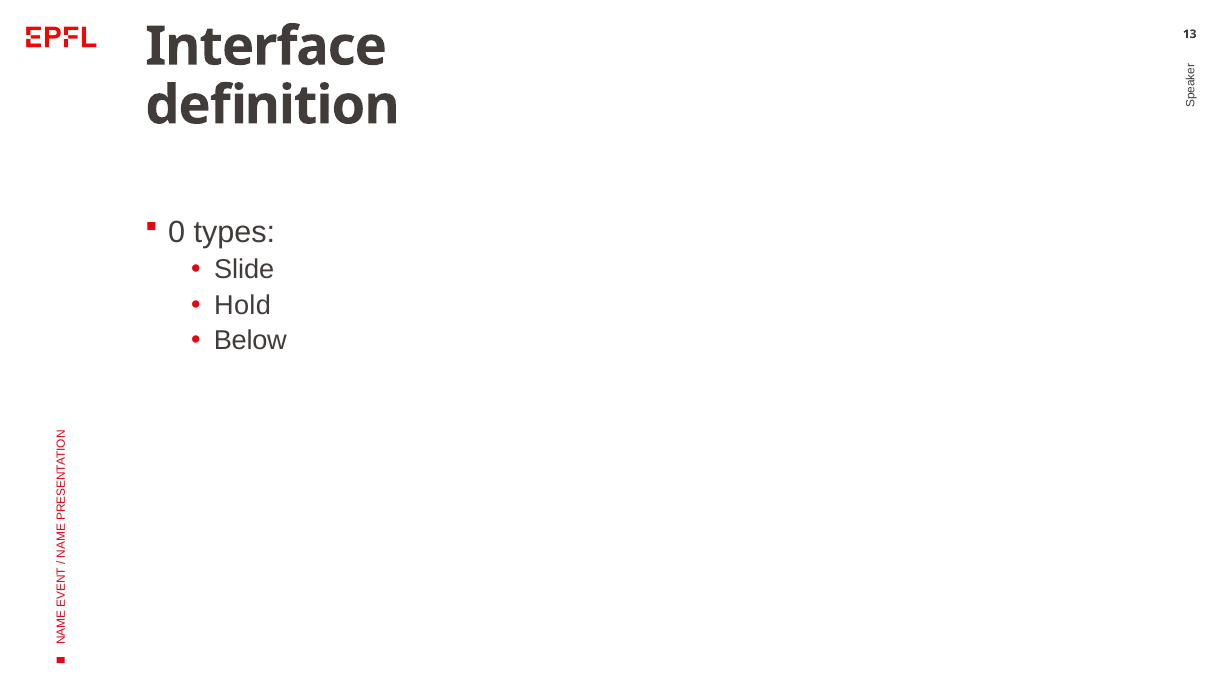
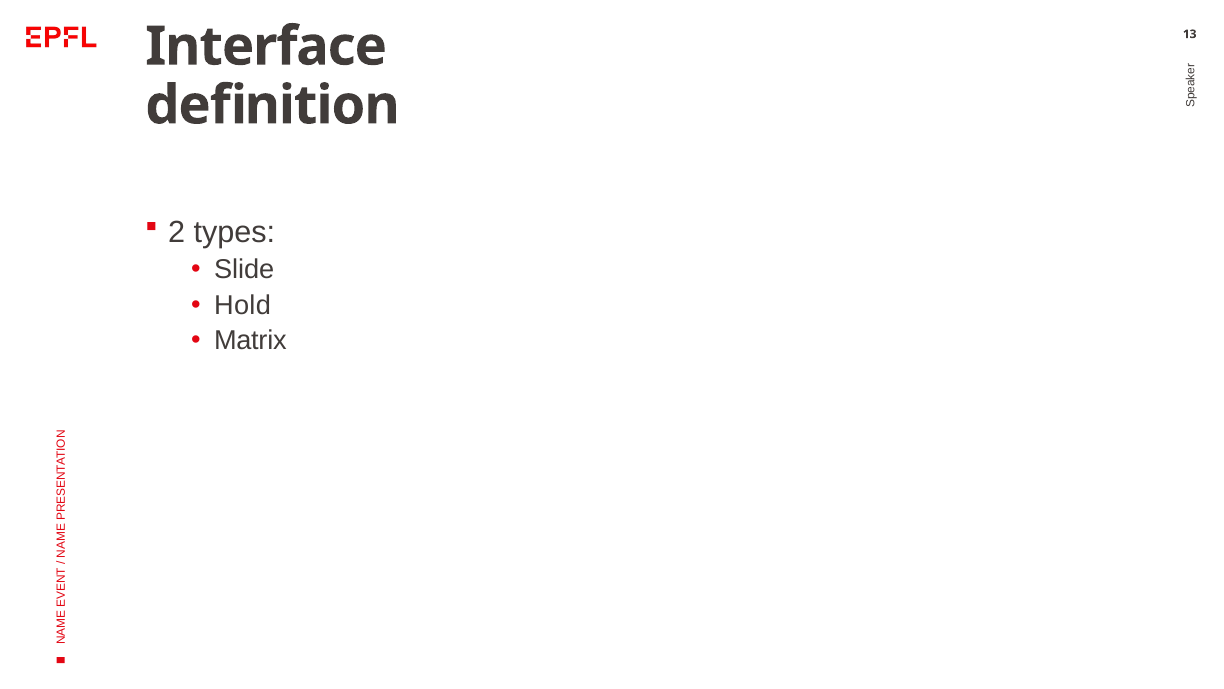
0: 0 -> 2 (177, 232)
Below: Below -> Matrix (250, 341)
